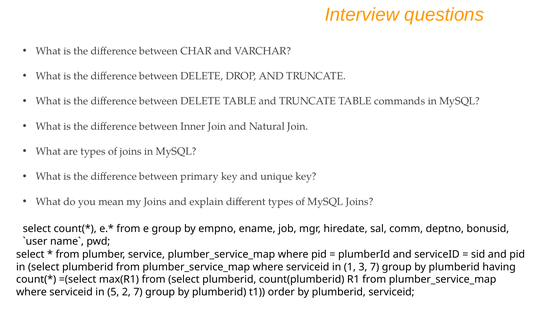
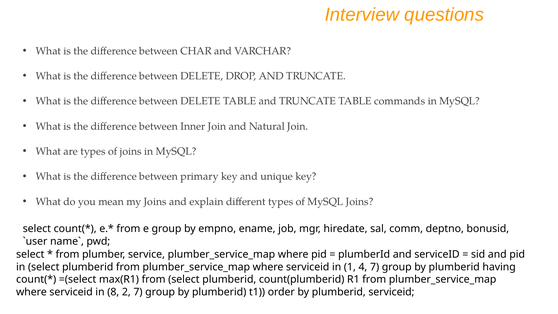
3: 3 -> 4 (363, 267)
5: 5 -> 8 (113, 292)
